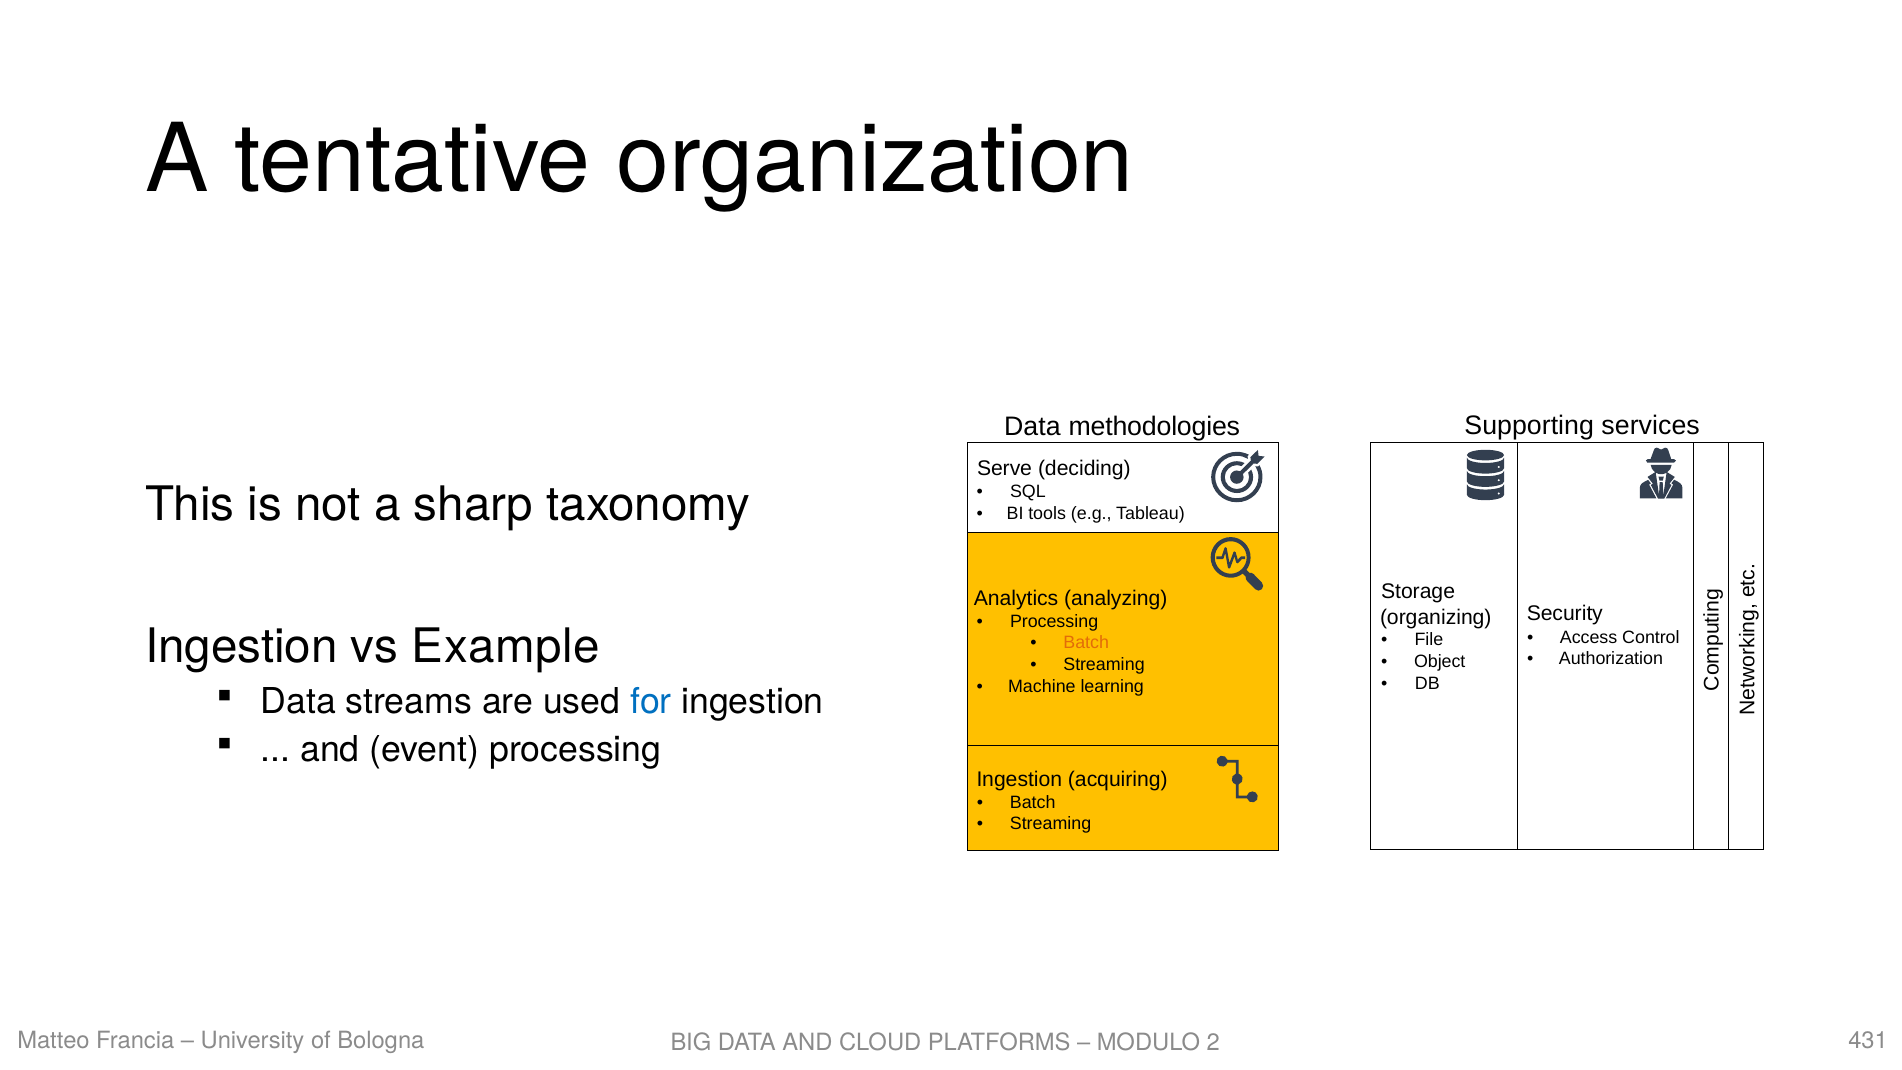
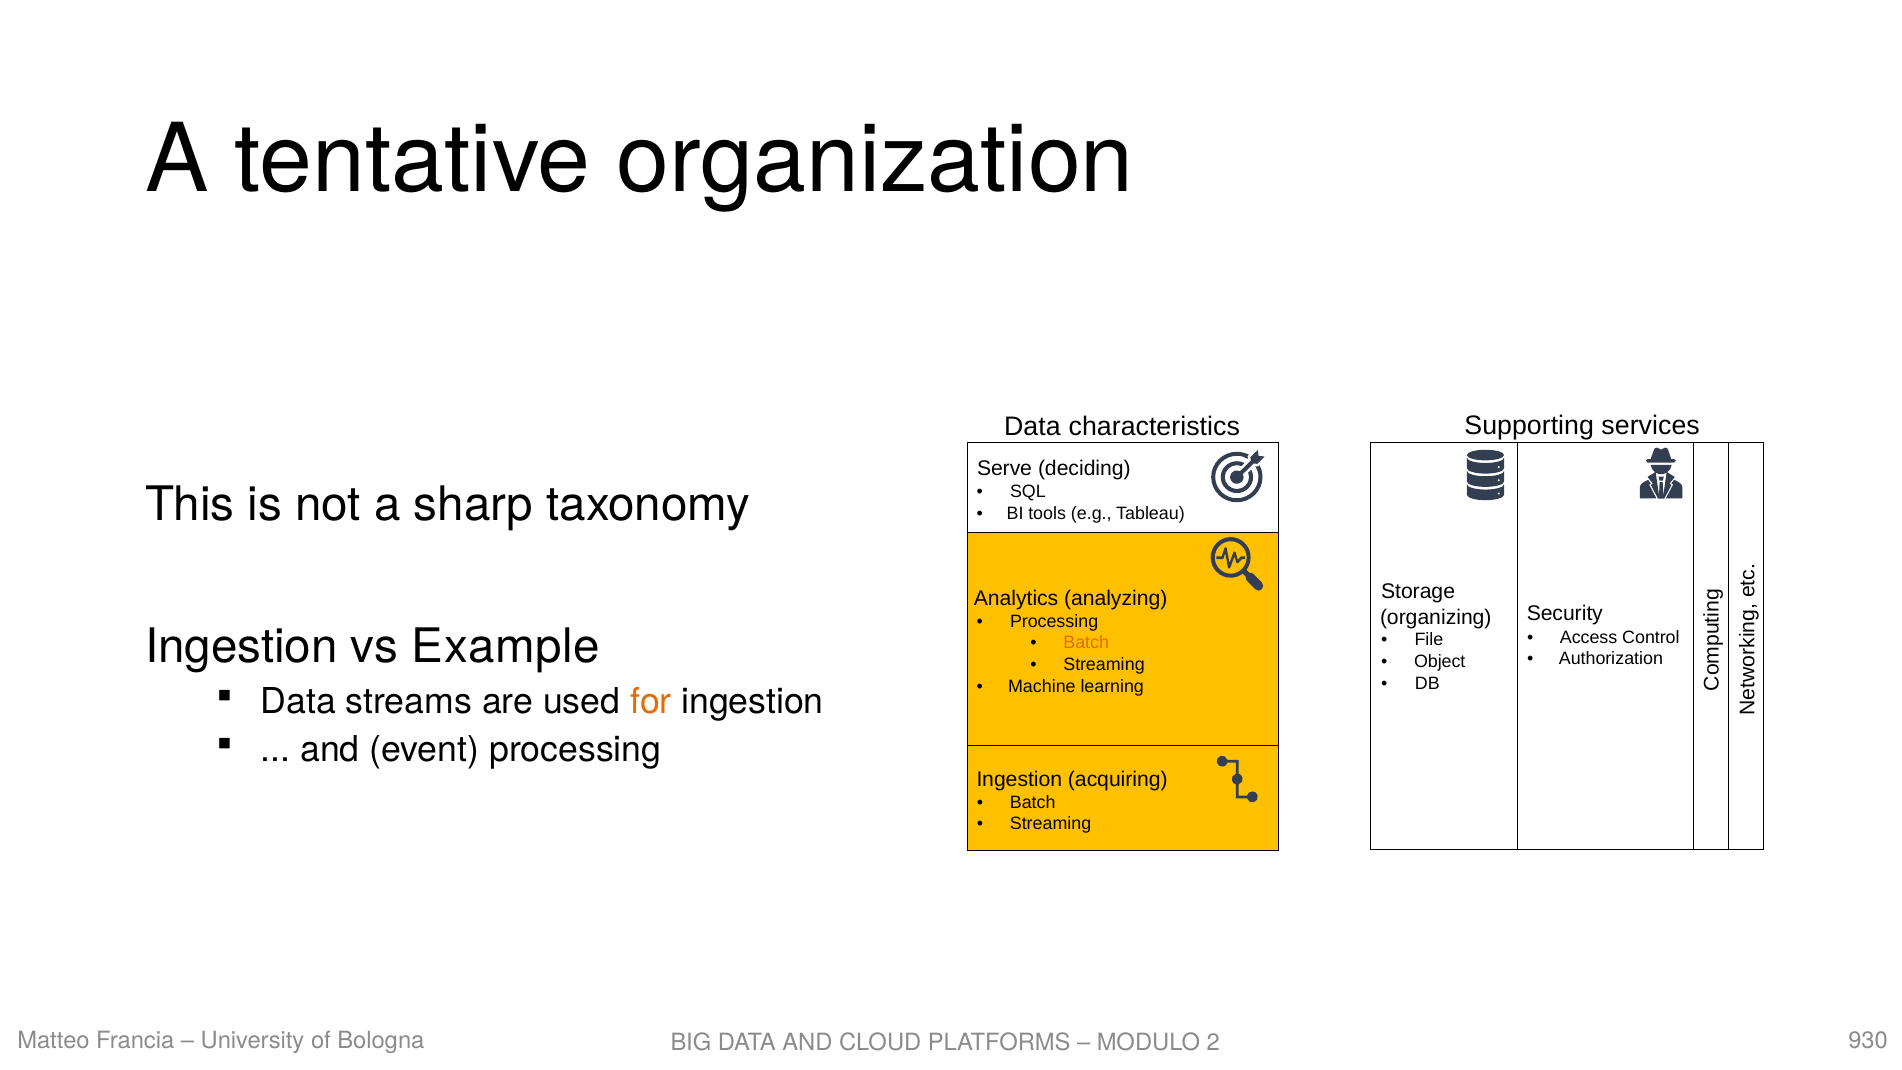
methodologies: methodologies -> characteristics (1154, 426)
for colour: blue -> orange (651, 702)
431: 431 -> 930 (1868, 1040)
